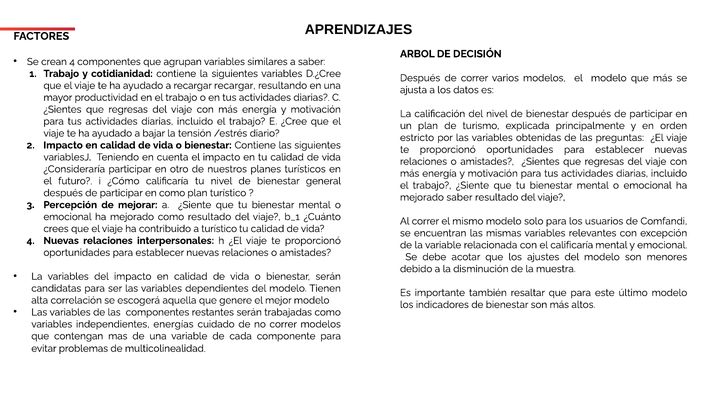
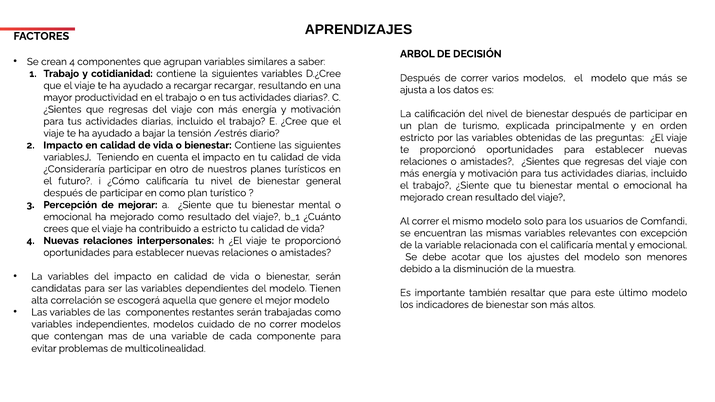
mejorado saber: saber -> crean (460, 197)
a turístico: turístico -> estricto (219, 229)
independientes energías: energías -> modelos (173, 324)
